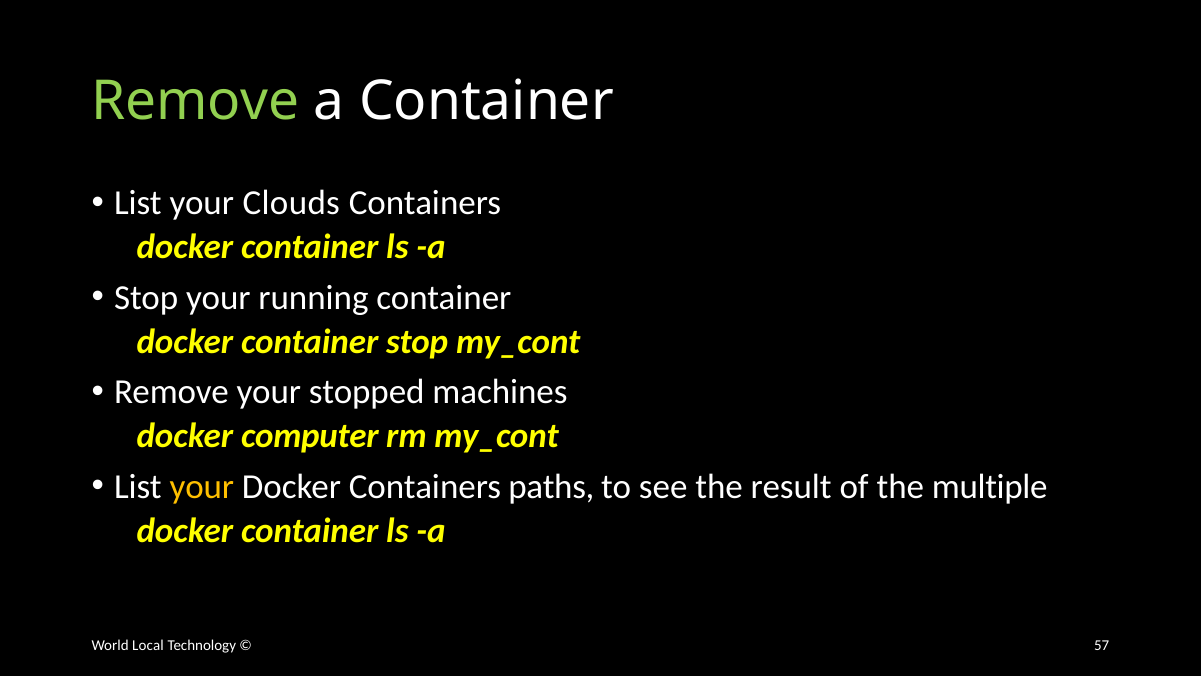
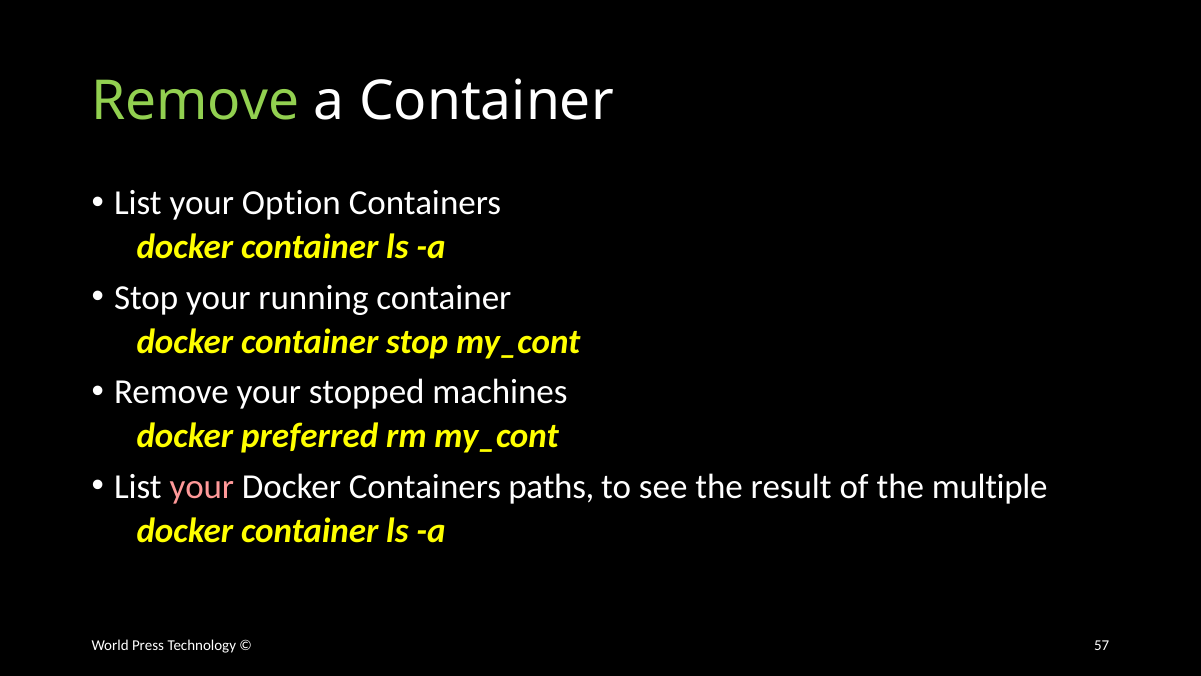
Clouds: Clouds -> Option (291, 203)
computer: computer -> preferred (310, 436)
your colour: yellow -> pink (202, 486)
Local: Local -> Press (148, 645)
